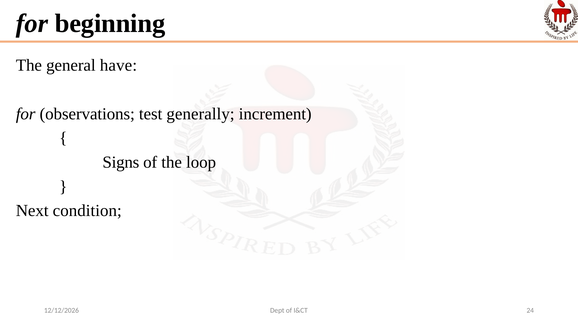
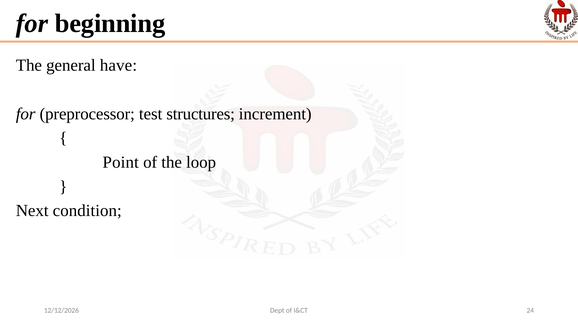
observations: observations -> preprocessor (87, 114)
generally: generally -> structures (201, 114)
Signs: Signs -> Point (121, 162)
